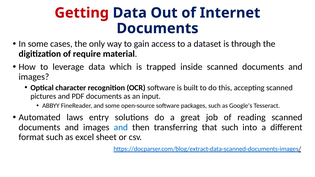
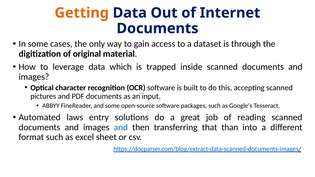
Getting colour: red -> orange (82, 13)
require: require -> original (87, 54)
that such: such -> than (230, 127)
